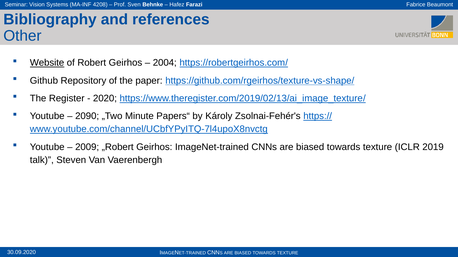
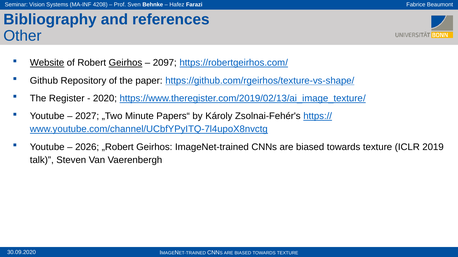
Geirhos underline: none -> present (125, 63)
2004: 2004 -> 2097 (165, 63)
2090: 2090 -> 2027 (87, 116)
2009: 2009 -> 2026 (87, 147)
